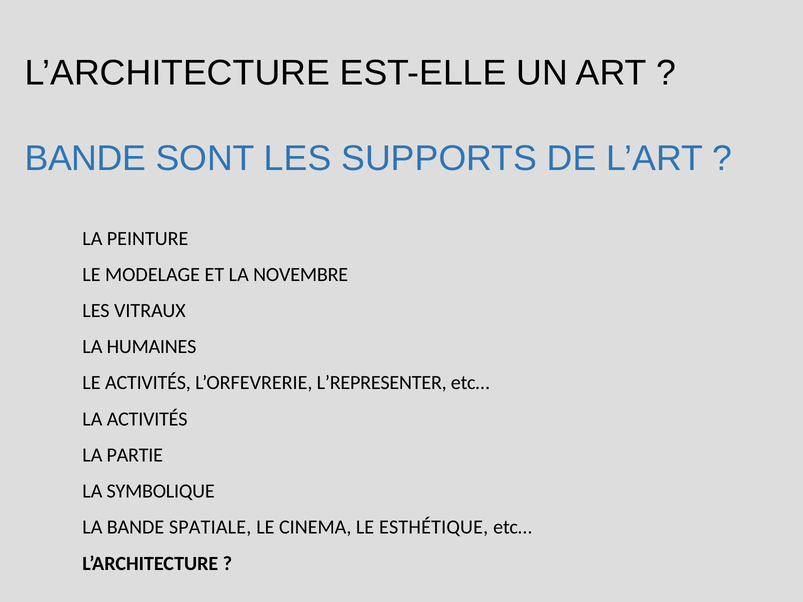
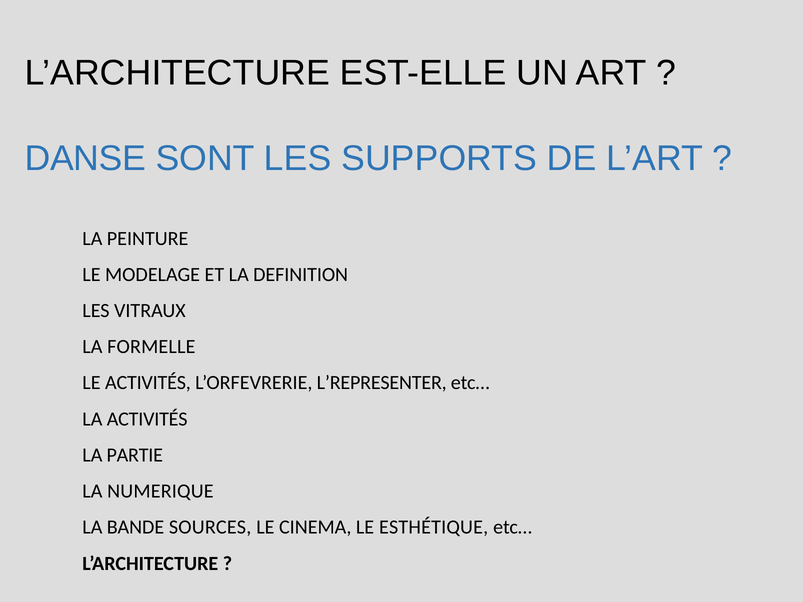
BANDE: BANDE -> DANSE (85, 159)
NOVEMBRE: NOVEMBRE -> DEFINITION (301, 275)
HUMAINES: HUMAINES -> FORMELLE (151, 347)
SYMBOLIQUE: SYMBOLIQUE -> NUMERIQUE (160, 491)
SPATIALE: SPATIALE -> SOURCES (210, 528)
